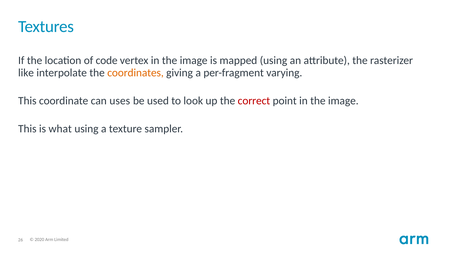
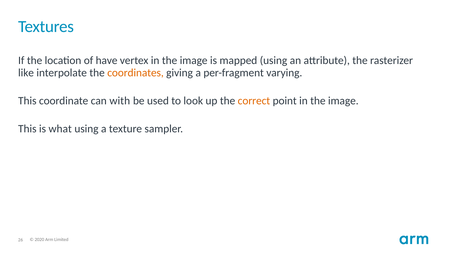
code: code -> have (107, 61)
uses: uses -> with (120, 101)
correct colour: red -> orange (254, 101)
